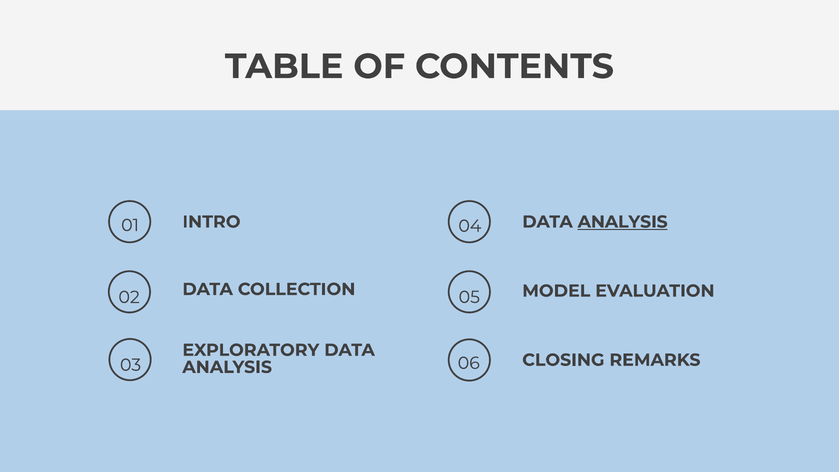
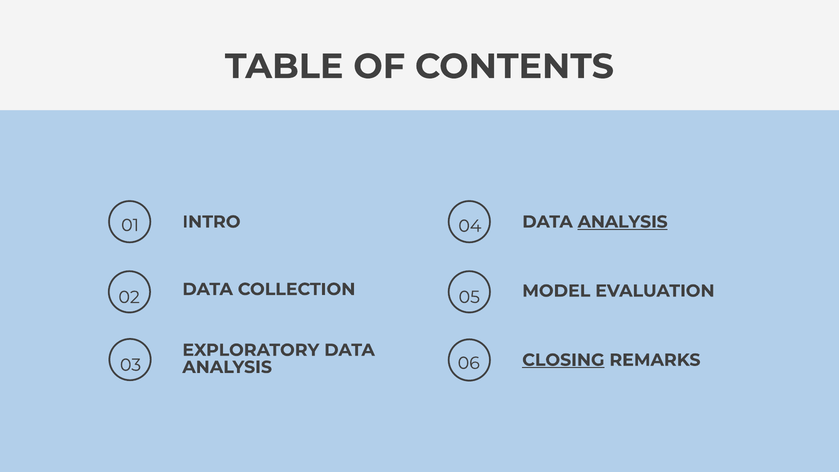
CLOSING underline: none -> present (563, 360)
